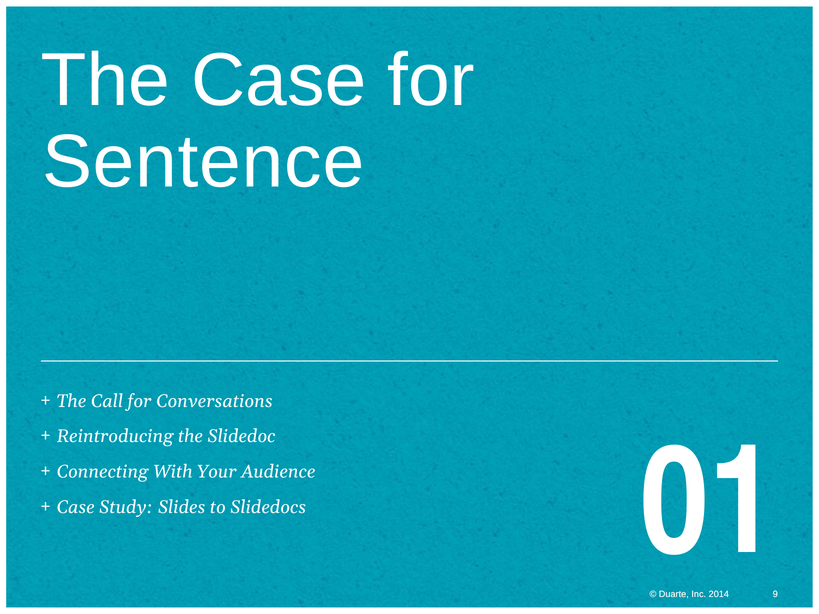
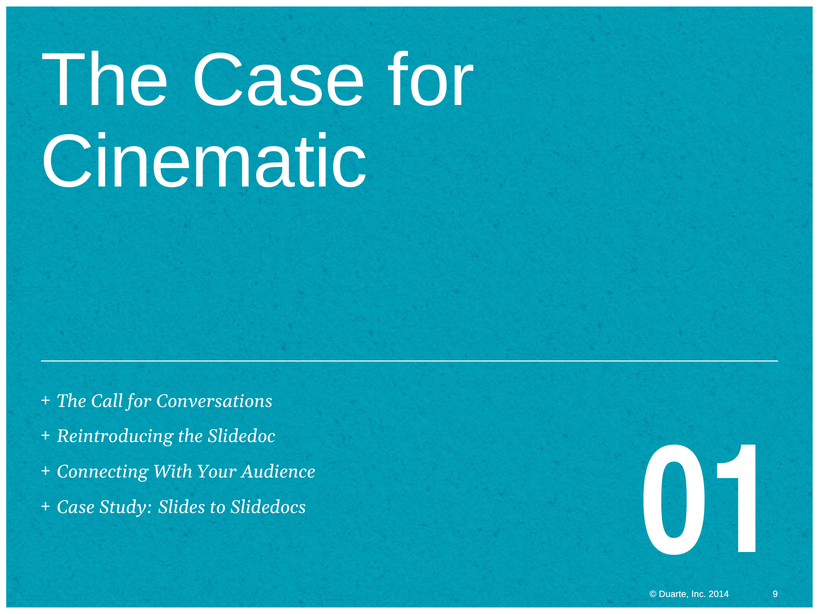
Sentence: Sentence -> Cinematic (204, 162)
